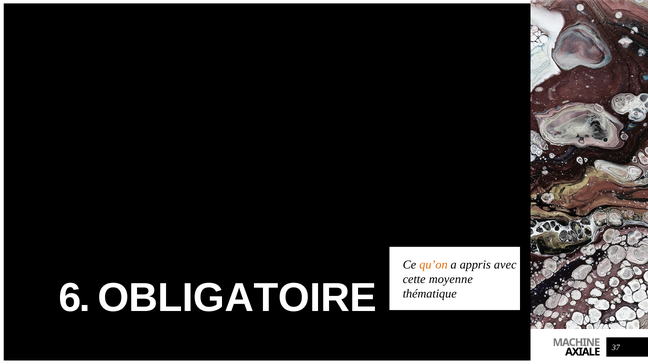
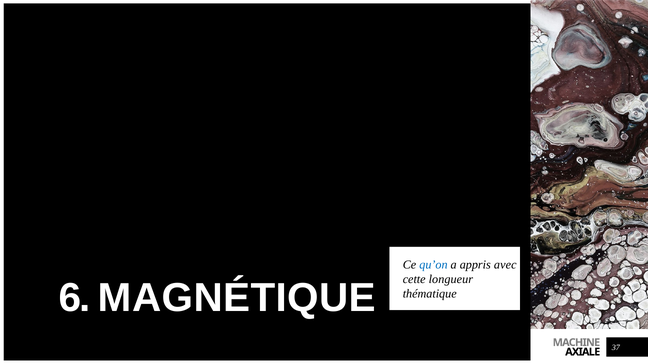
qu’on colour: orange -> blue (433, 265)
moyenne: moyenne -> longueur (451, 280)
OBLIGATOIRE: OBLIGATOIRE -> MAGNÉTIQUE (237, 299)
